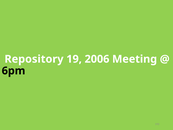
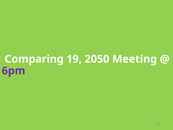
Repository: Repository -> Comparing (34, 59)
2006: 2006 -> 2050 (97, 59)
6pm colour: black -> purple (14, 71)
